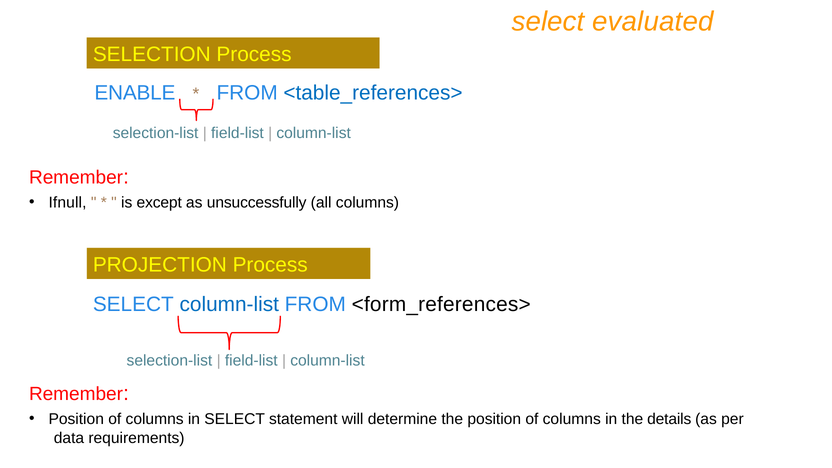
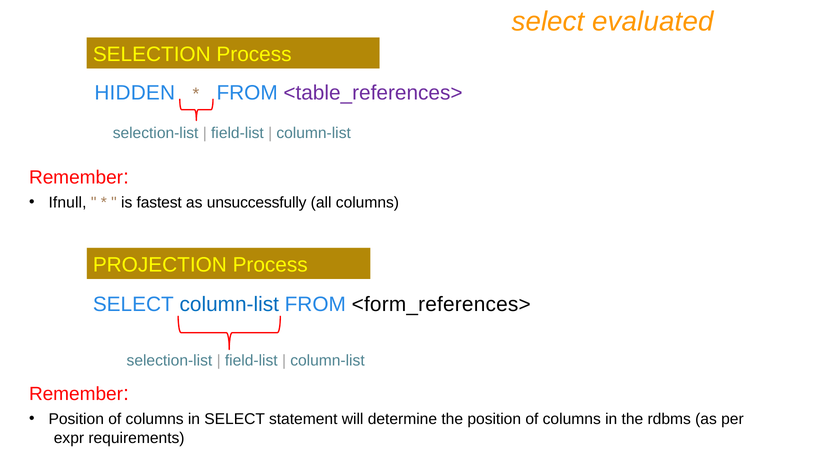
ENABLE: ENABLE -> HIDDEN (135, 93)
<table_references> colour: blue -> purple (373, 93)
except: except -> fastest (159, 202)
details: details -> rdbms (669, 419)
data: data -> expr (69, 438)
